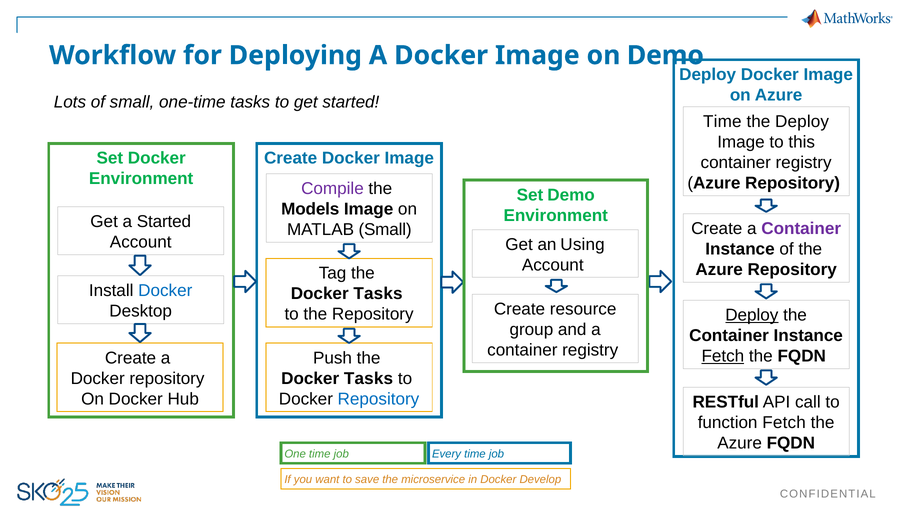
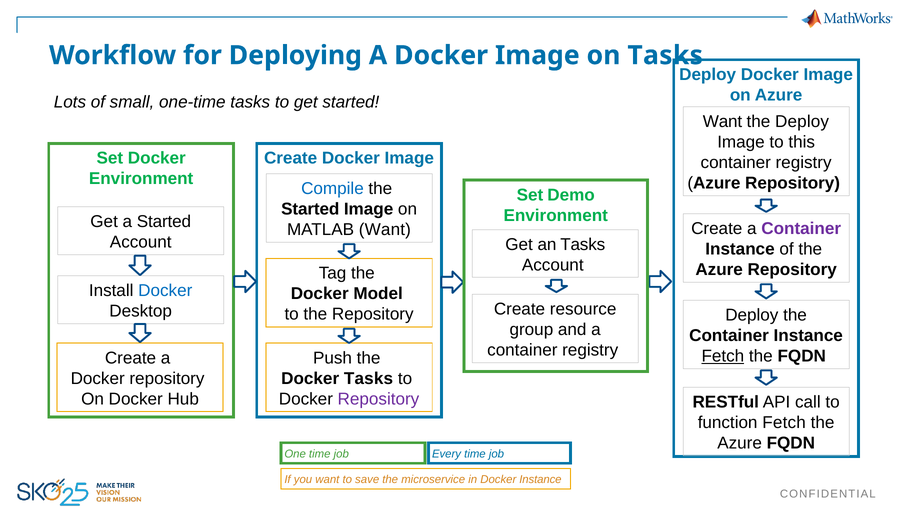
on Demo: Demo -> Tasks (665, 55)
Time: Time -> Want (723, 122)
Compile colour: purple -> blue (332, 189)
Models: Models -> Started (310, 209)
MATLAB Small: Small -> Want (385, 230)
an Using: Using -> Tasks (583, 244)
Tasks: Tasks -> Model (378, 294)
Deploy underline: present -> none (752, 315)
Repository colour: blue -> purple (378, 399)
Docker Develop: Develop -> Instance (540, 479)
